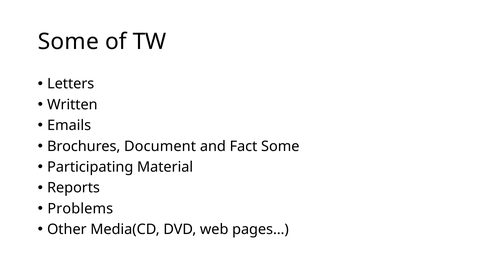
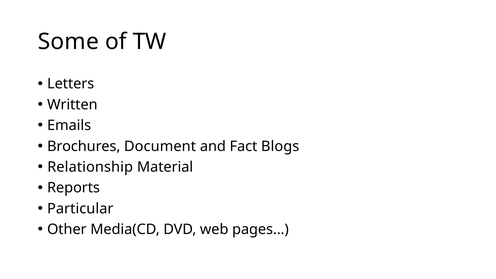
Fact Some: Some -> Blogs (280, 146)
Participating: Participating -> Relationship (90, 167)
Problems: Problems -> Particular (80, 209)
